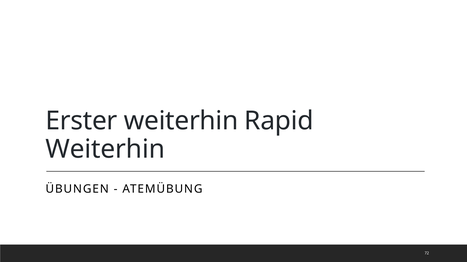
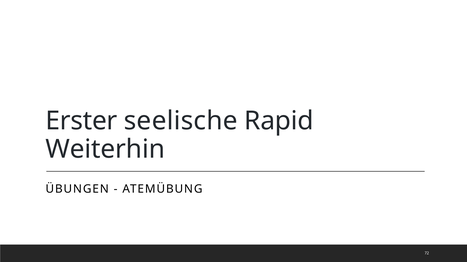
Erster weiterhin: weiterhin -> seelische (181, 121)
